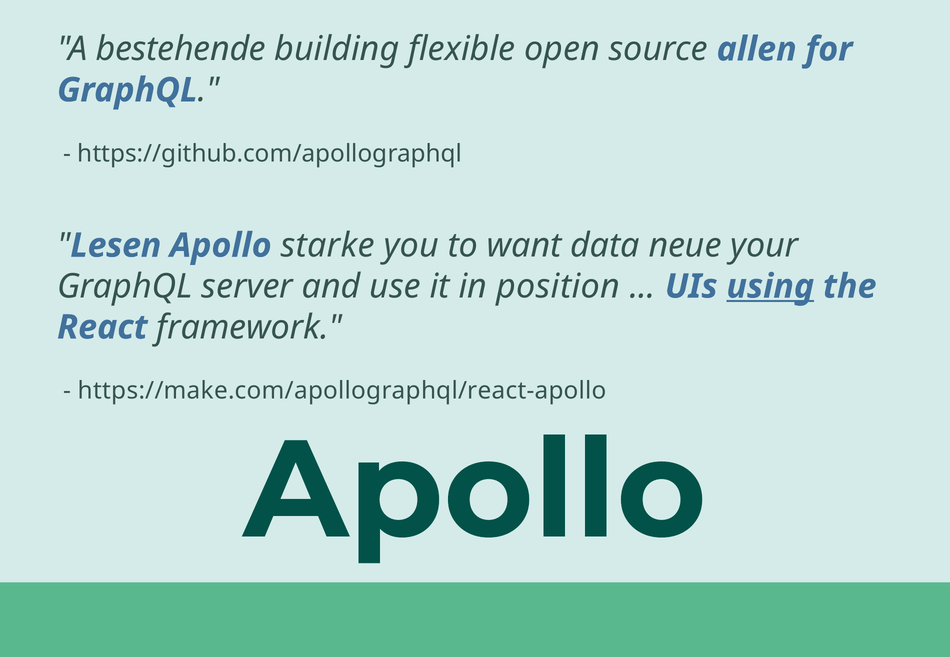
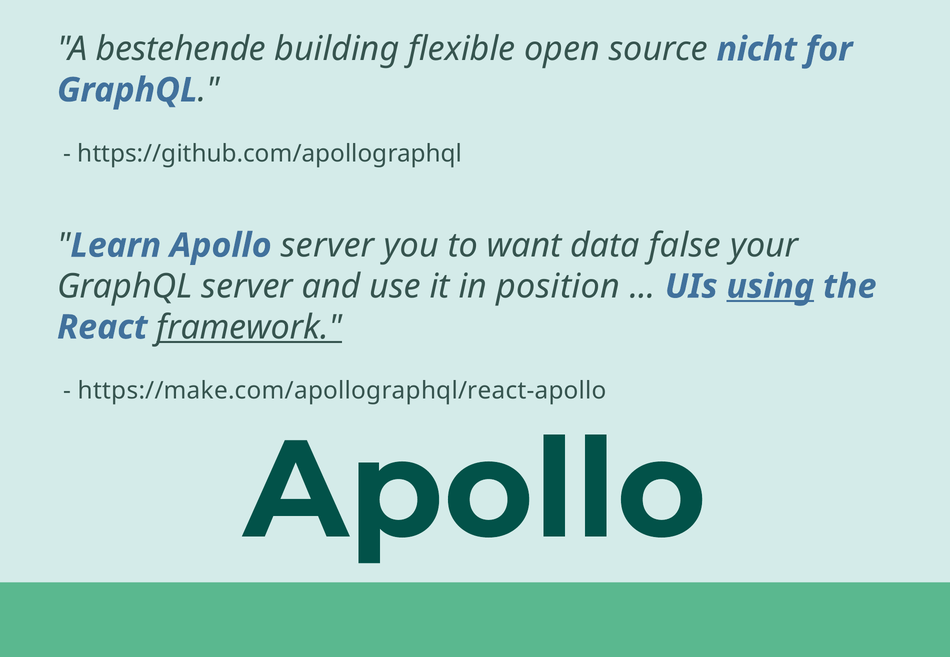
allen: allen -> nicht (757, 49)
Lesen: Lesen -> Learn (116, 246)
Apollo starke: starke -> server (328, 246)
neue: neue -> false (685, 246)
framework underline: none -> present (249, 328)
